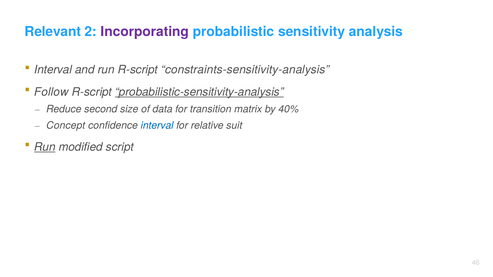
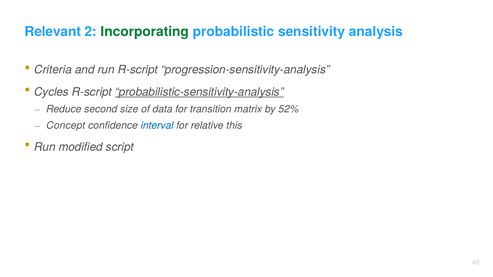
Incorporating colour: purple -> green (145, 32)
Interval: Interval -> Criteria (53, 70)
constraints-sensitivity-analysis: constraints-sensitivity-analysis -> progression-sensitivity-analysis (245, 70)
Follow: Follow -> Cycles (52, 92)
40%: 40% -> 52% (289, 109)
suit: suit -> this (234, 126)
Run underline: present -> none (45, 147)
